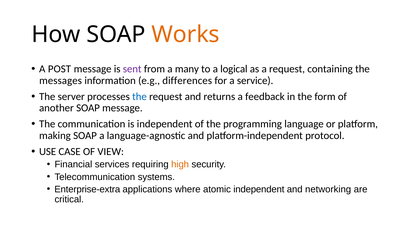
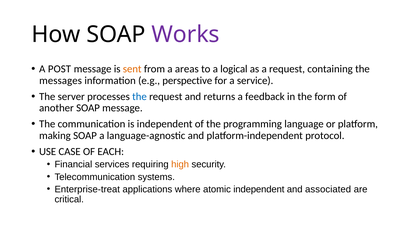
Works colour: orange -> purple (186, 35)
sent colour: purple -> orange (132, 69)
many: many -> areas (187, 69)
differences: differences -> perspective (187, 81)
VIEW: VIEW -> EACH (111, 151)
Enterprise-extra: Enterprise-extra -> Enterprise-treat (87, 189)
networking: networking -> associated (328, 189)
